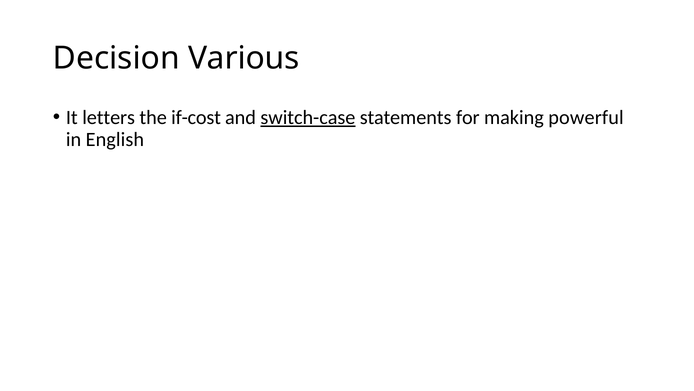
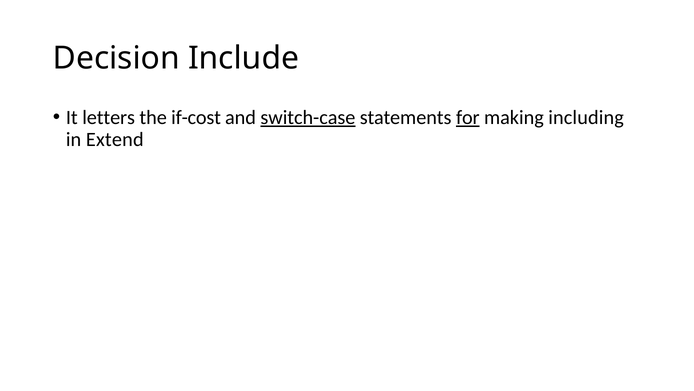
Various: Various -> Include (244, 58)
for underline: none -> present (468, 117)
powerful: powerful -> including (586, 117)
English: English -> Extend (115, 139)
